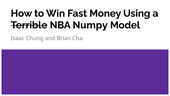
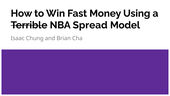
Numpy: Numpy -> Spread (90, 25)
